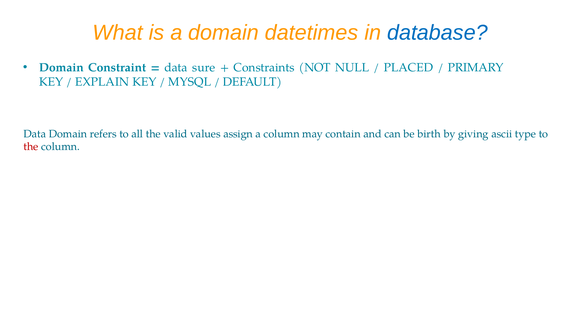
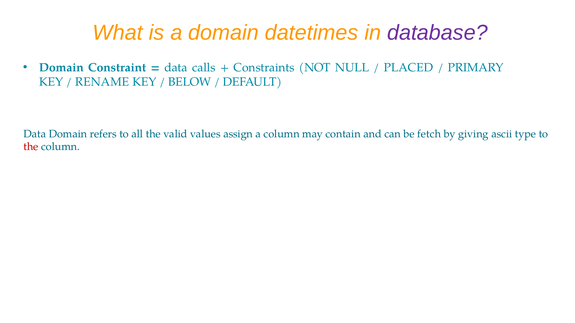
database colour: blue -> purple (437, 33)
sure: sure -> calls (204, 68)
EXPLAIN: EXPLAIN -> RENAME (102, 82)
MYSQL: MYSQL -> BELOW (190, 82)
birth: birth -> fetch (429, 134)
